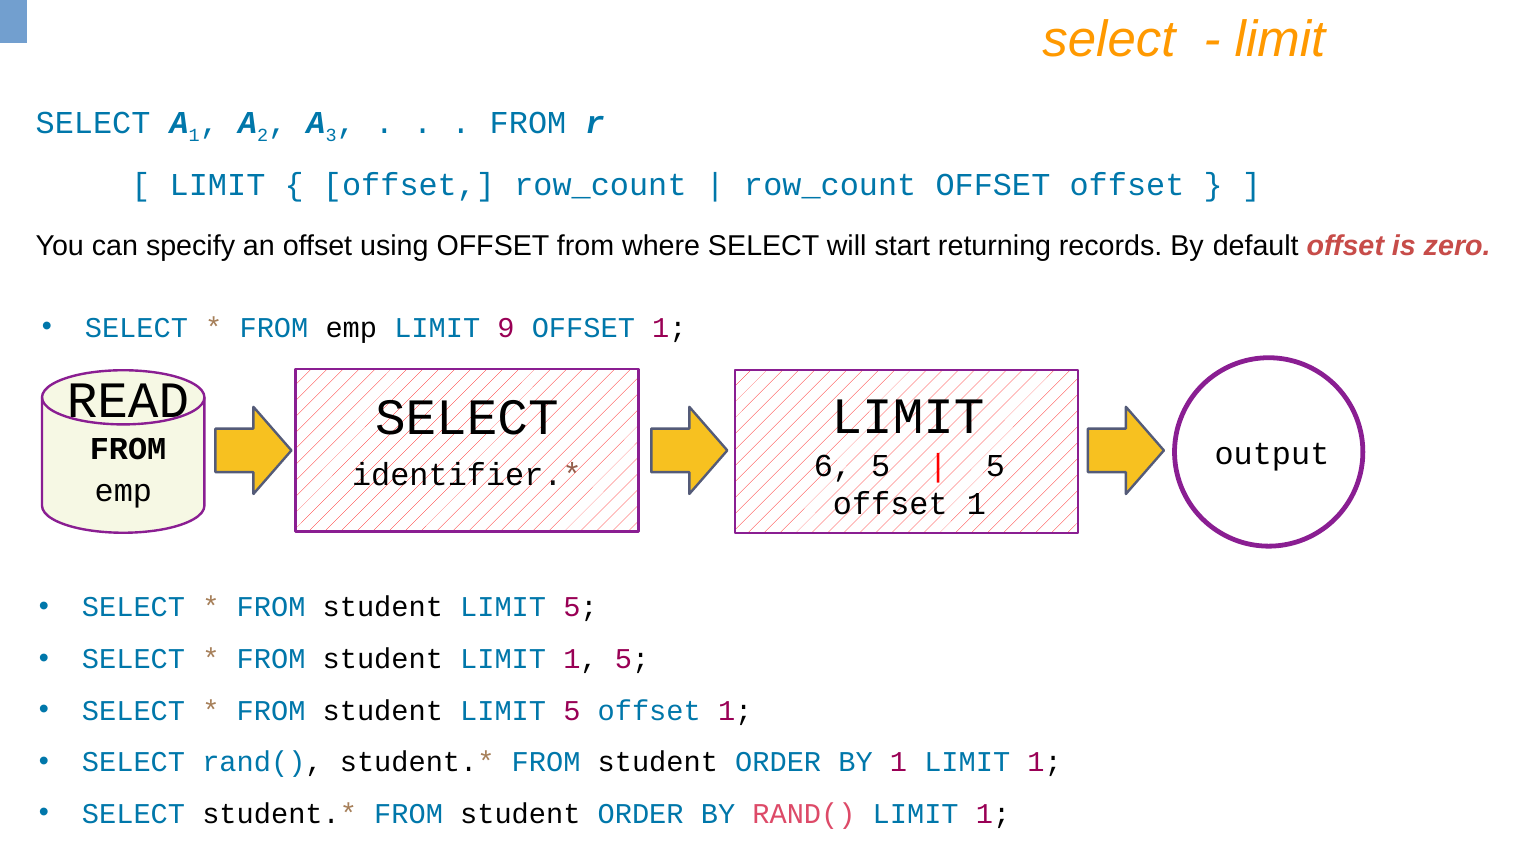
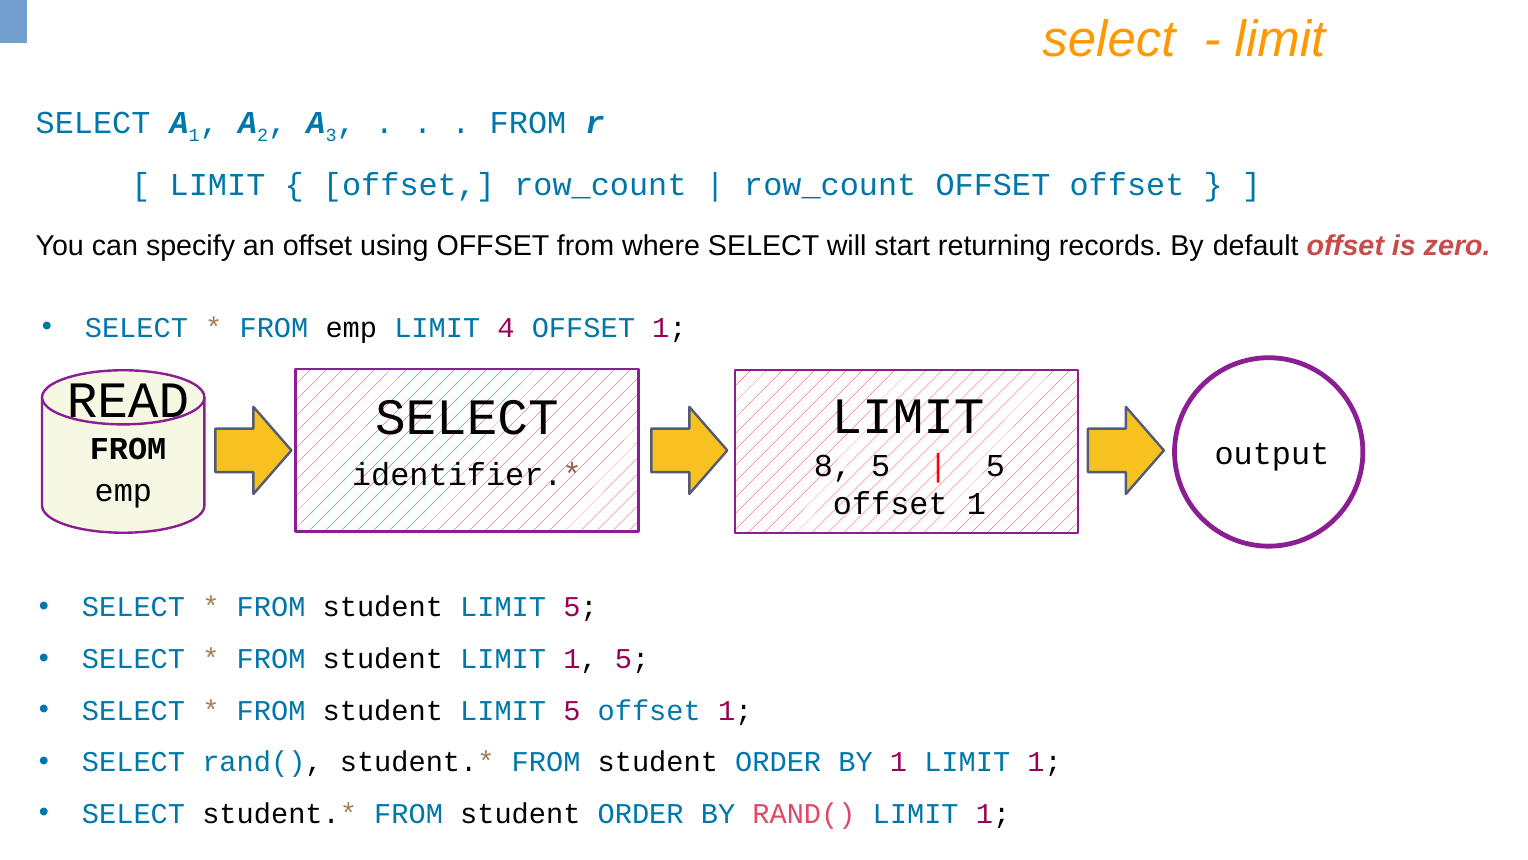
9: 9 -> 4 (506, 327)
6: 6 -> 8 (833, 466)
